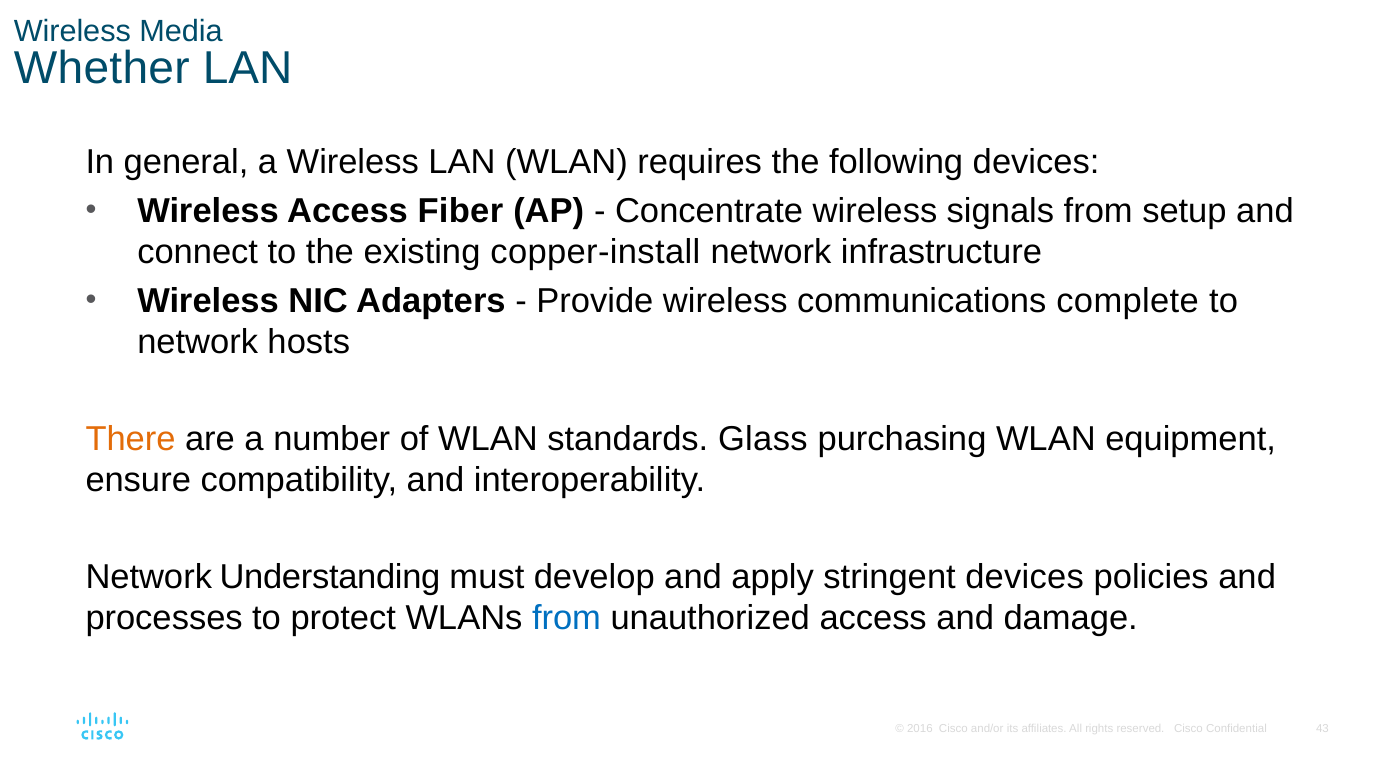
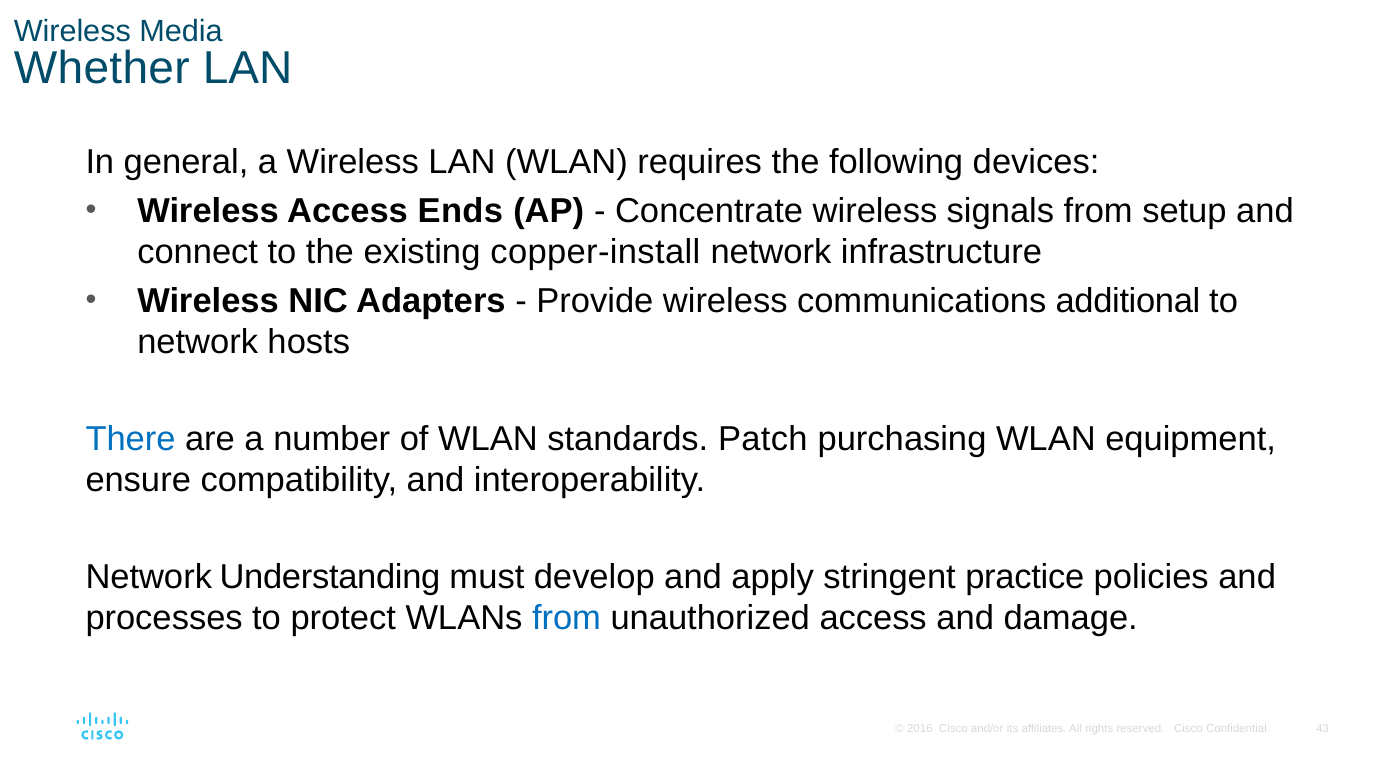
Fiber: Fiber -> Ends (460, 211)
complete: complete -> additional (1128, 301)
There colour: orange -> blue (131, 439)
Glass: Glass -> Patch (763, 439)
stringent devices: devices -> practice (1025, 577)
